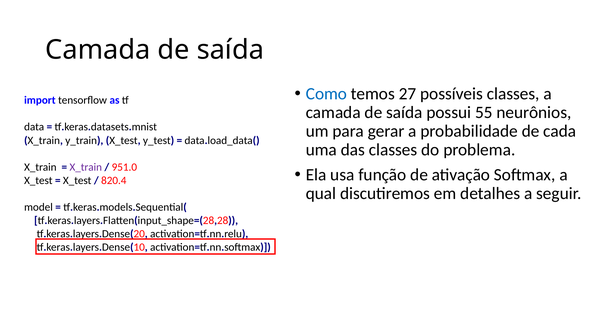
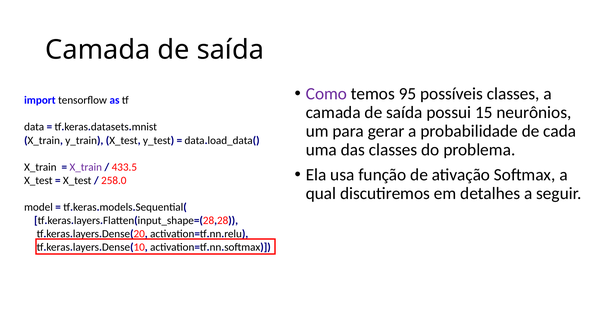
Como colour: blue -> purple (326, 94)
27: 27 -> 95 (408, 94)
55: 55 -> 15 (484, 112)
951.0: 951.0 -> 433.5 (124, 167)
820.4: 820.4 -> 258.0 (114, 180)
